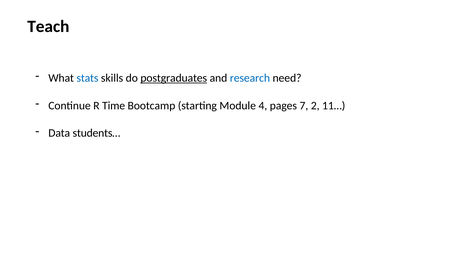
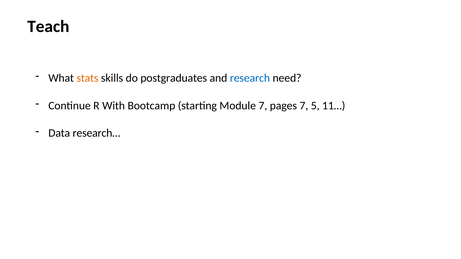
stats colour: blue -> orange (87, 78)
postgraduates underline: present -> none (174, 78)
Time: Time -> With (114, 106)
Module 4: 4 -> 7 (263, 106)
2: 2 -> 5 (315, 106)
students…: students… -> research… (96, 133)
